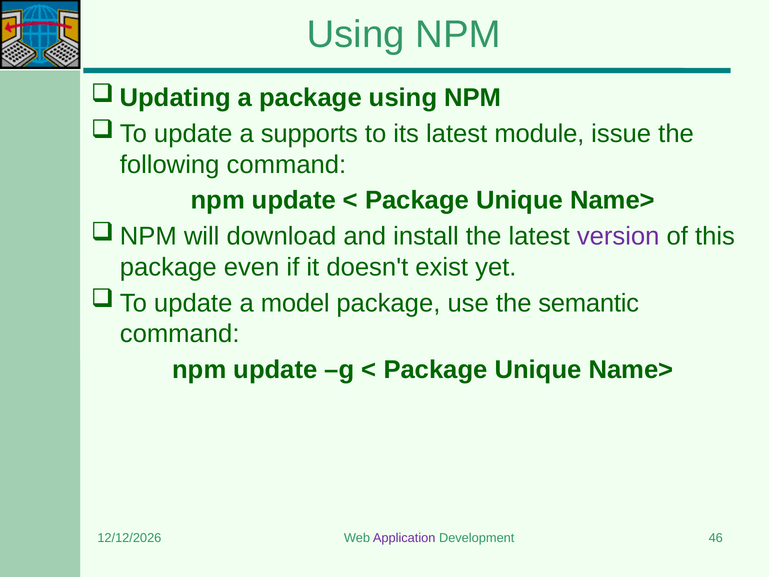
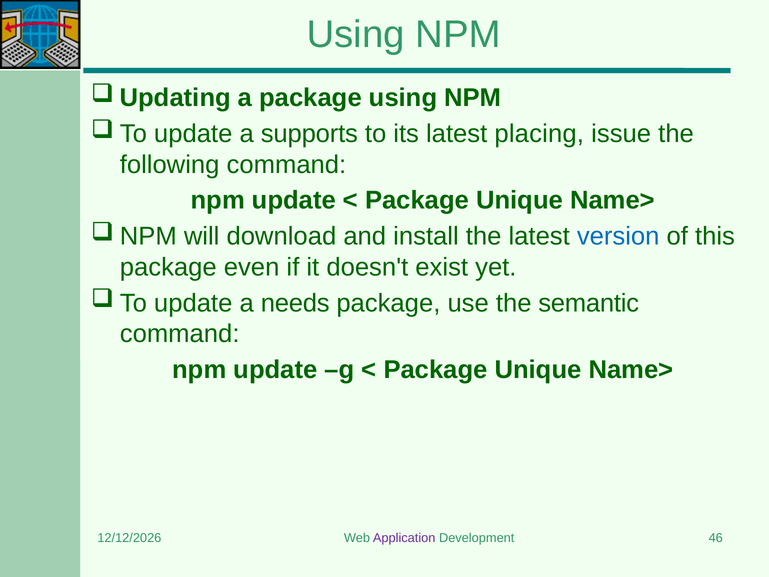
module: module -> placing (539, 134)
version colour: purple -> blue (618, 236)
model: model -> needs (295, 303)
